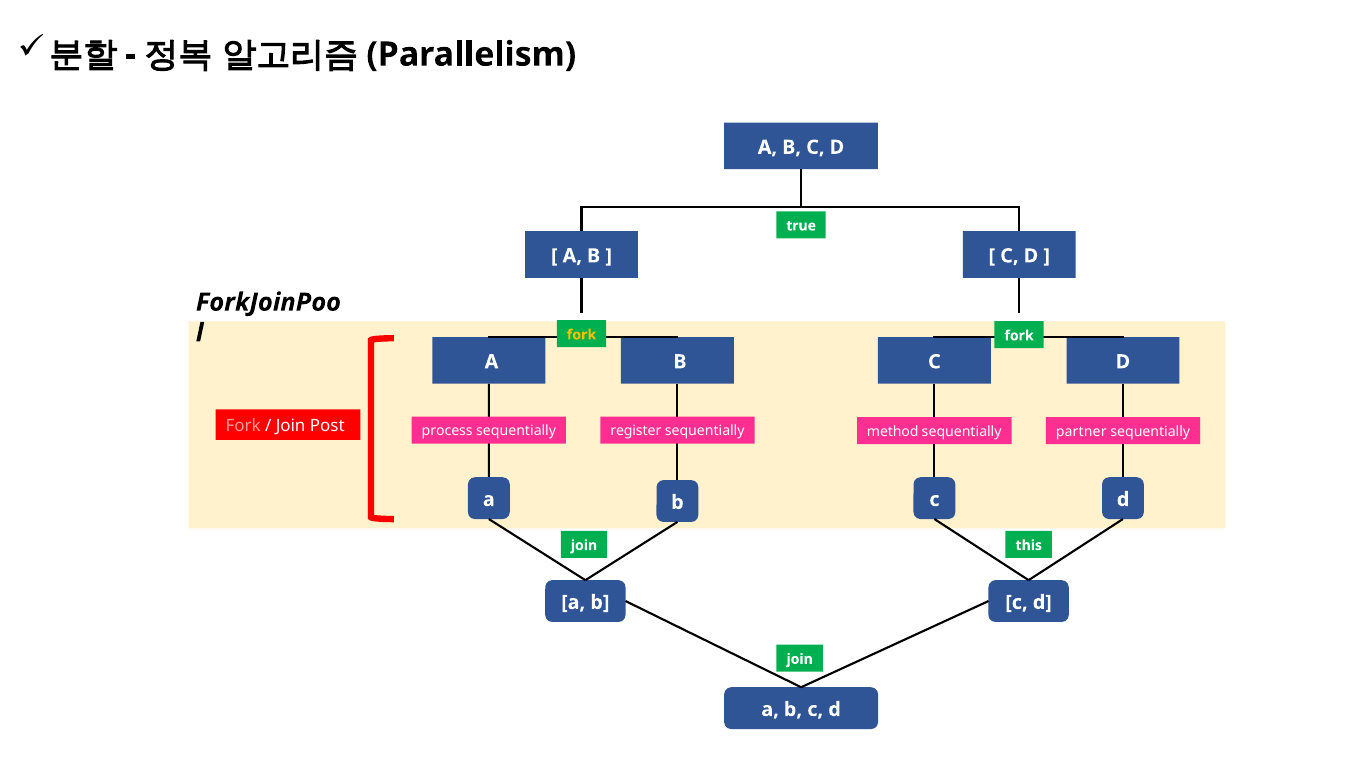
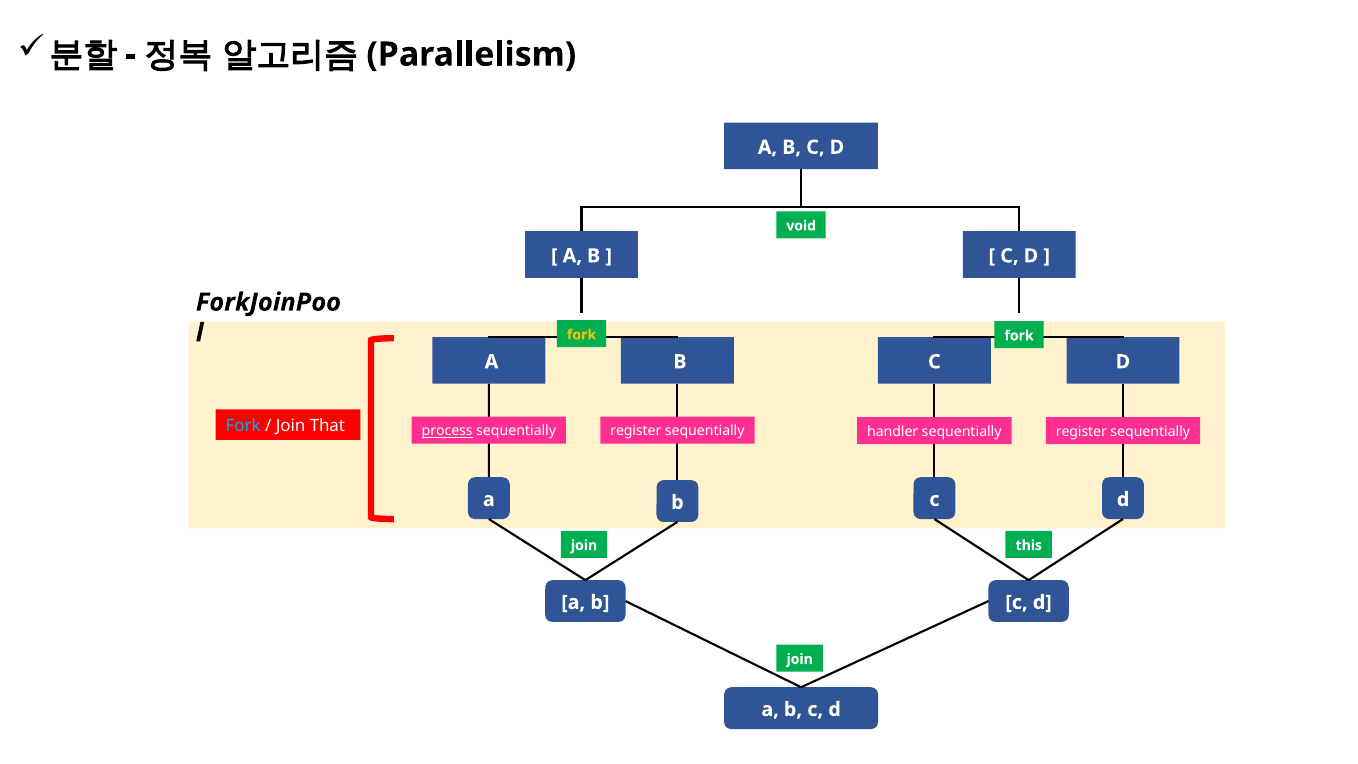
true: true -> void (801, 226)
Fork colour: pink -> light blue (243, 426)
Post: Post -> That (327, 426)
process underline: none -> present (447, 431)
method: method -> handler (893, 432)
partner: partner -> register (1081, 432)
